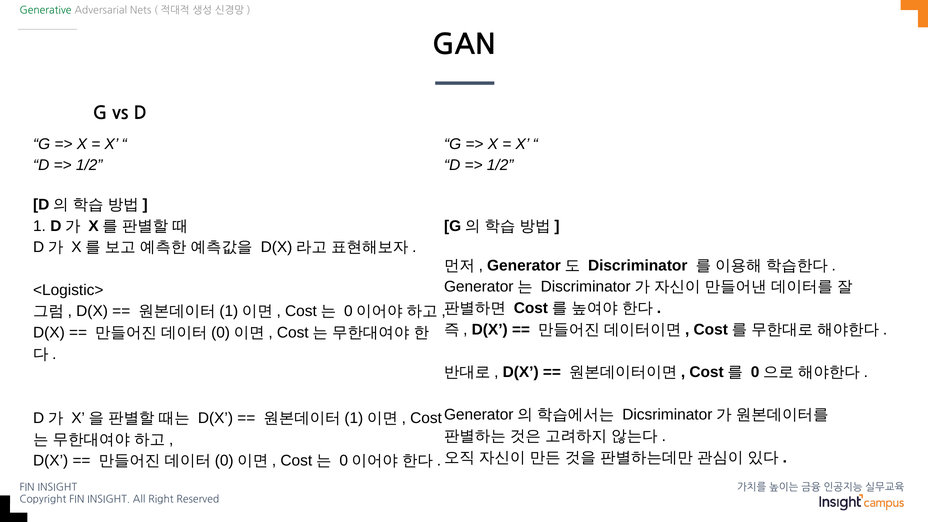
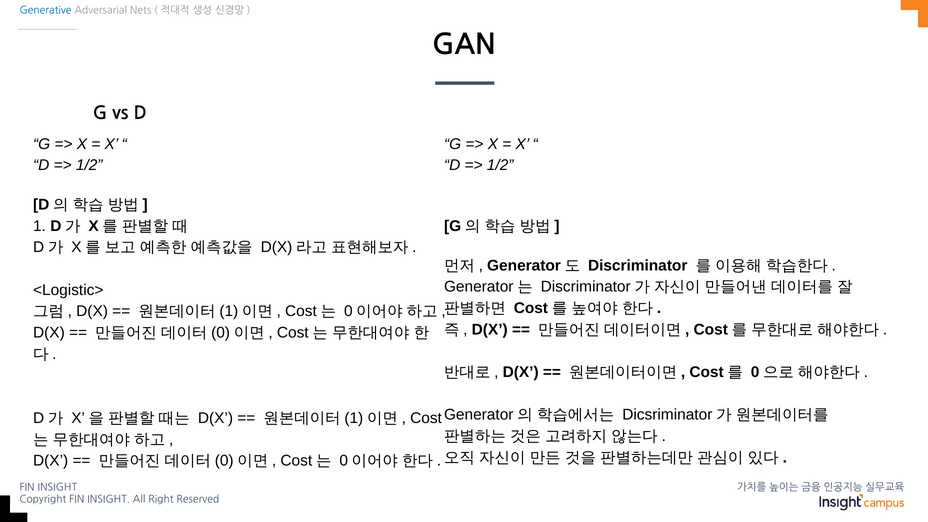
Generative colour: green -> blue (46, 10)
